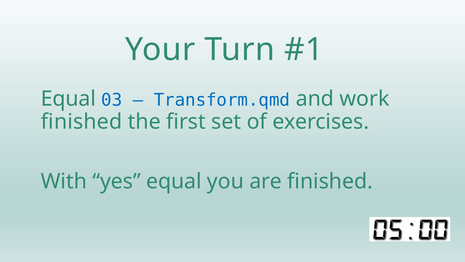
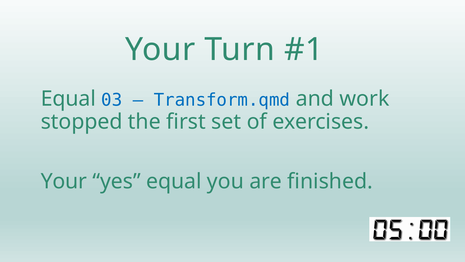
finished: finished -> stopped (82, 122)
With: With -> Your (64, 181)
